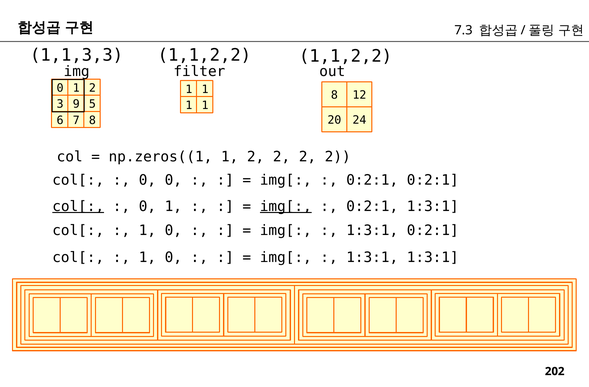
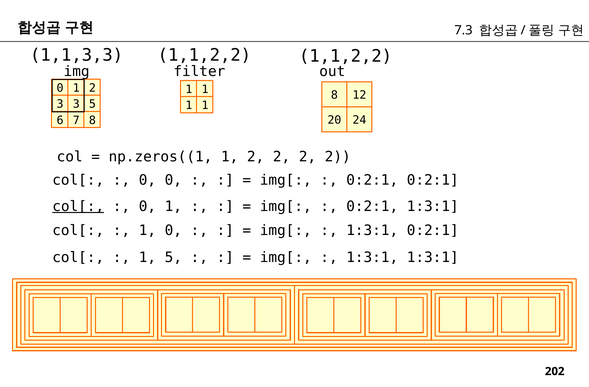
3 9: 9 -> 3 (76, 104)
img[ underline: present -> none (286, 206)
0: 0 -> 5 (173, 257)
